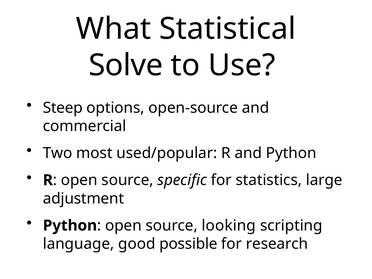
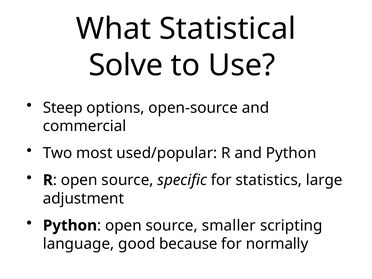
looking: looking -> smaller (229, 226)
possible: possible -> because (188, 244)
research: research -> normally (277, 244)
